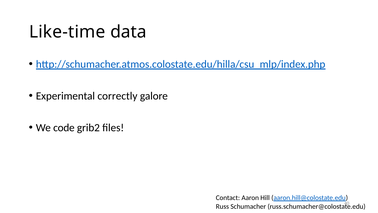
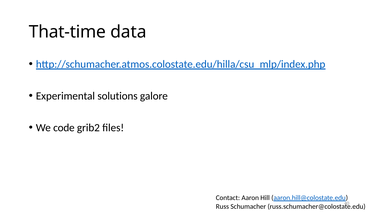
Like-time: Like-time -> That-time (67, 32)
correctly: correctly -> solutions (118, 96)
